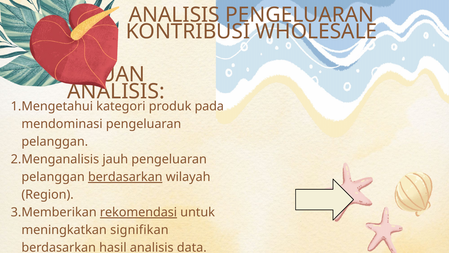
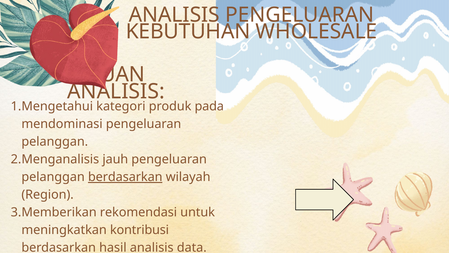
KONTRIBUSI: KONTRIBUSI -> KEBUTUHAN (188, 32)
rekomendasi underline: present -> none (138, 212)
signifikan: signifikan -> kontribusi (140, 230)
